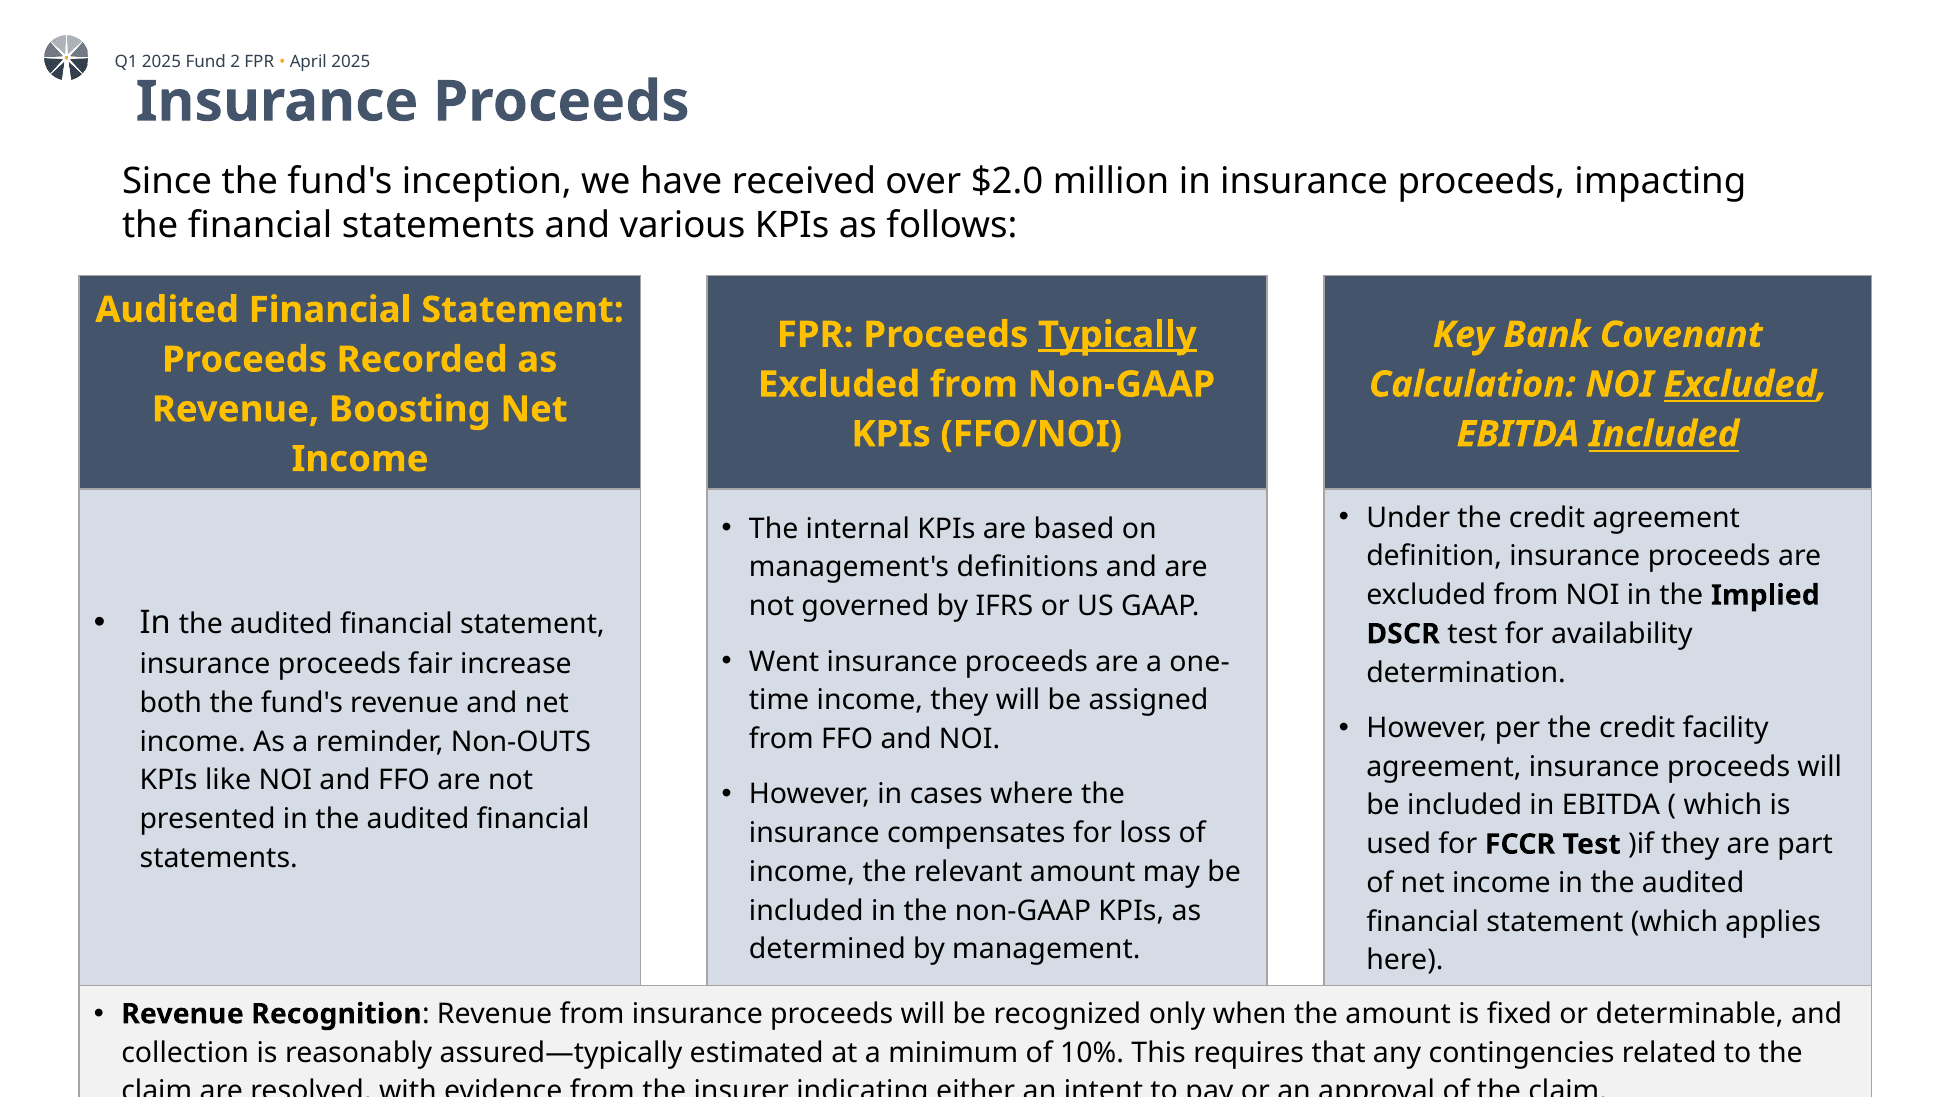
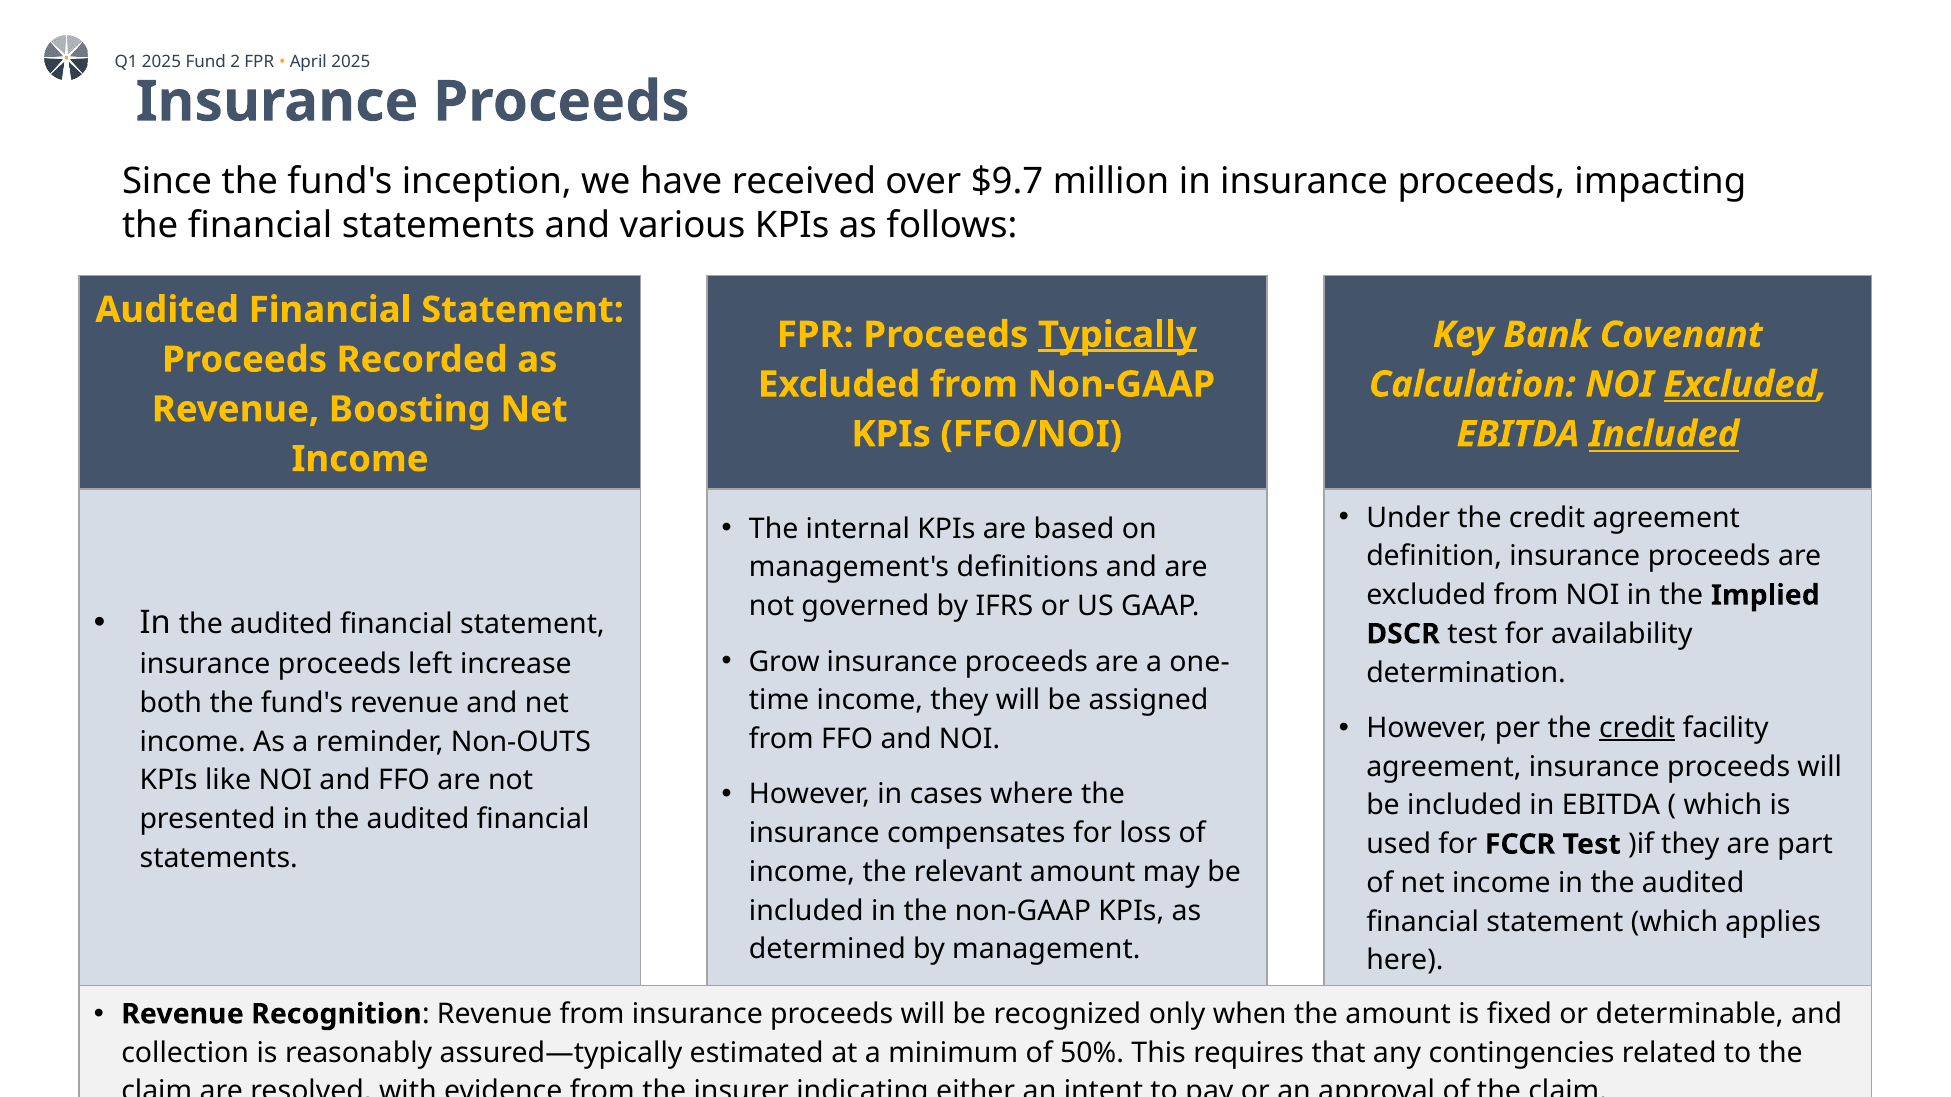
$2.0: $2.0 -> $9.7 (1007, 181)
Went: Went -> Grow (784, 662)
fair: fair -> left (430, 665)
credit underline: none -> present (1637, 728)
10%: 10% -> 50% (1092, 1053)
